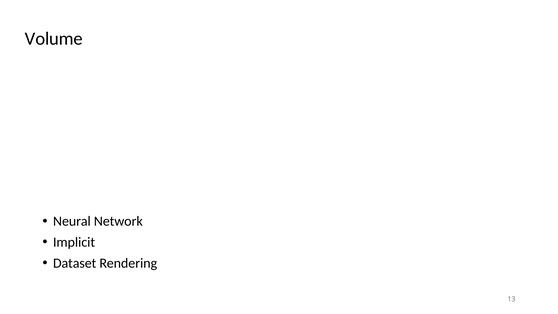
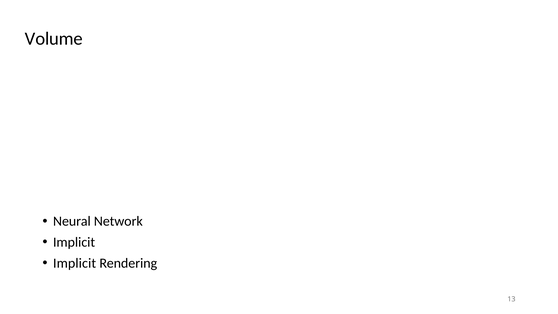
Dataset: Dataset -> Implicit (75, 263)
